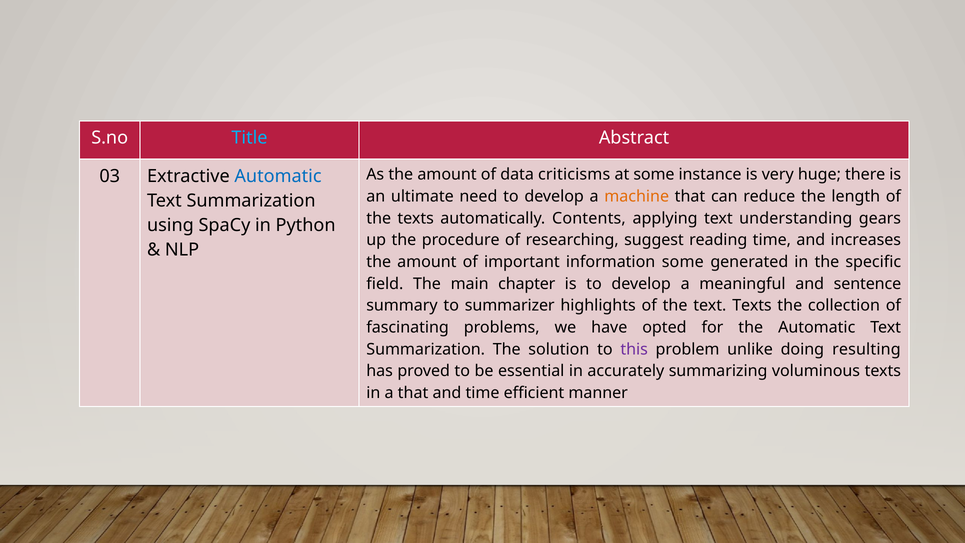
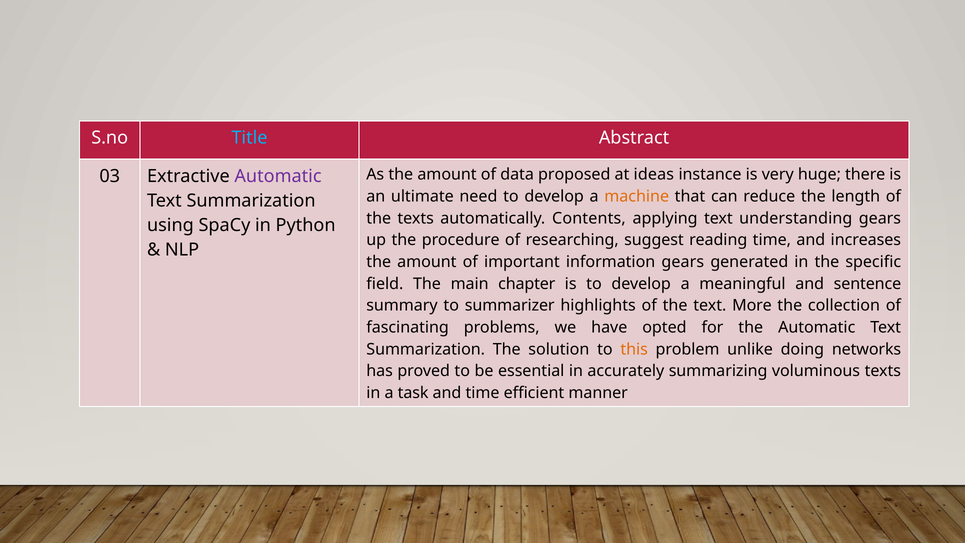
criticisms: criticisms -> proposed (574, 175)
at some: some -> ideas (654, 175)
Automatic colour: blue -> purple (278, 176)
information some: some -> gears (683, 262)
text Texts: Texts -> More (752, 306)
this colour: purple -> orange (634, 349)
resulting: resulting -> networks (867, 349)
a that: that -> task (413, 393)
